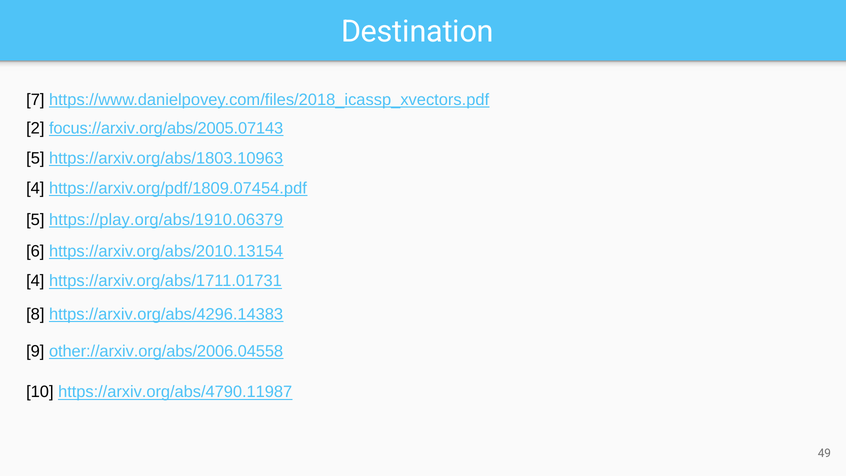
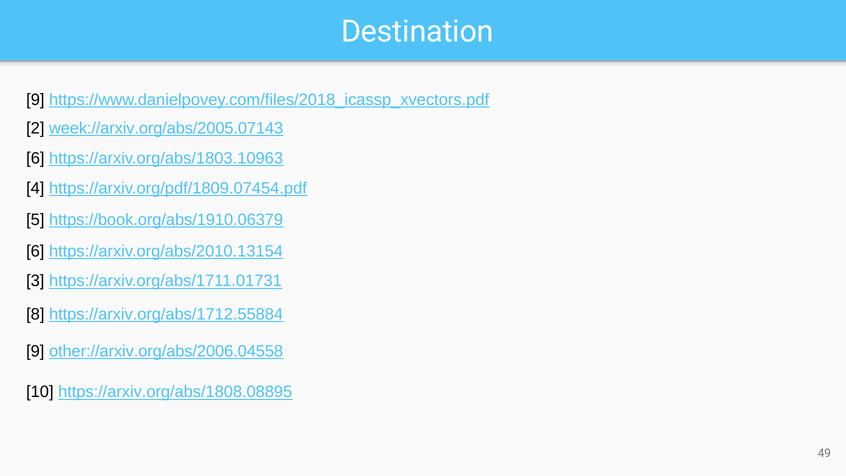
7: 7 -> 9 (35, 100)
focus://arxiv.org/abs/2005.07143: focus://arxiv.org/abs/2005.07143 -> week://arxiv.org/abs/2005.07143 (166, 128)
5: 5 -> 6 (35, 158)
https://play.org/abs/1910.06379: https://play.org/abs/1910.06379 -> https://book.org/abs/1910.06379 (166, 220)
4: 4 -> 3 (35, 281)
https://arxiv.org/abs/4296.14383: https://arxiv.org/abs/4296.14383 -> https://arxiv.org/abs/1712.55884 (166, 314)
https://arxiv.org/abs/4790.11987: https://arxiv.org/abs/4790.11987 -> https://arxiv.org/abs/1808.08895 (175, 392)
